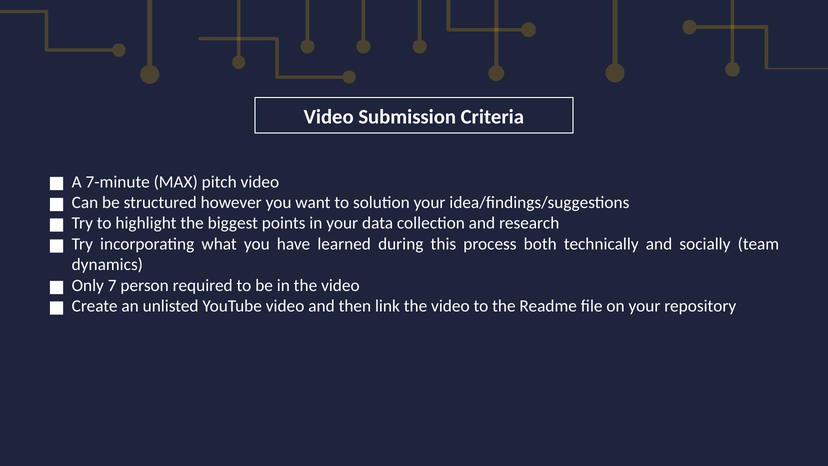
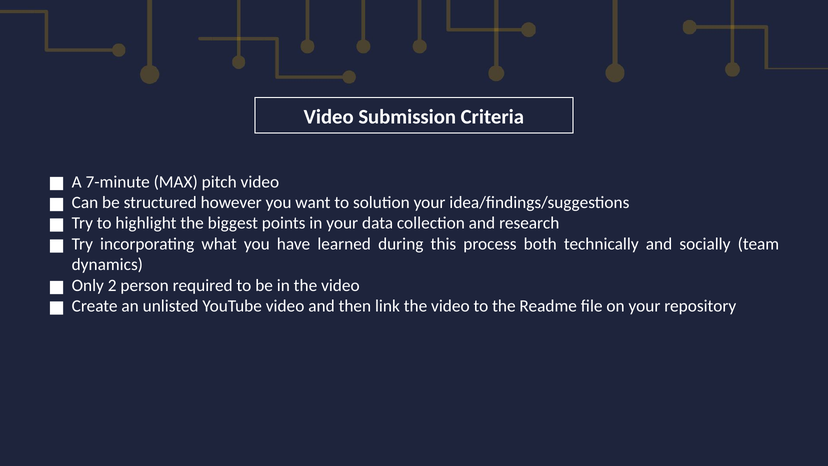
7: 7 -> 2 (112, 285)
